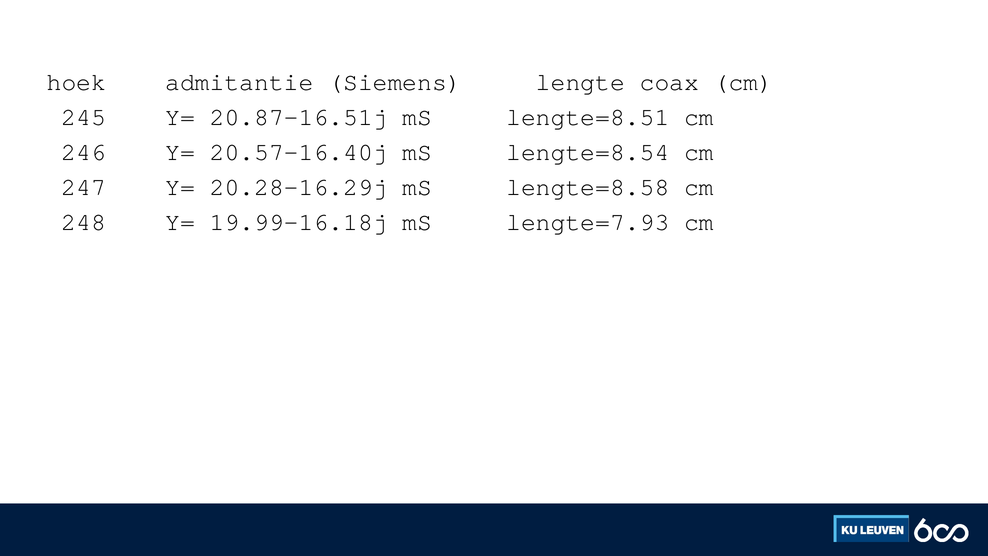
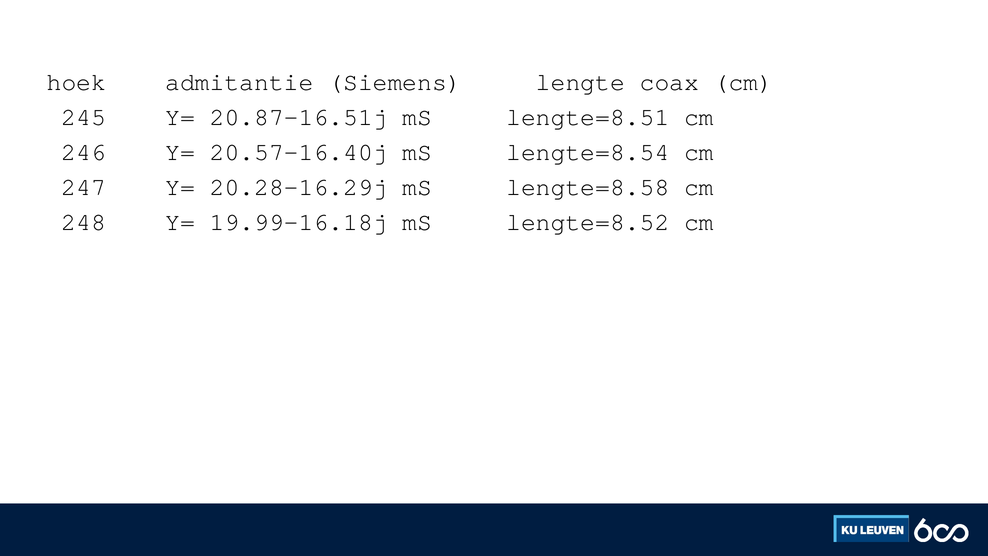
lengte=7.93: lengte=7.93 -> lengte=8.52 (588, 222)
